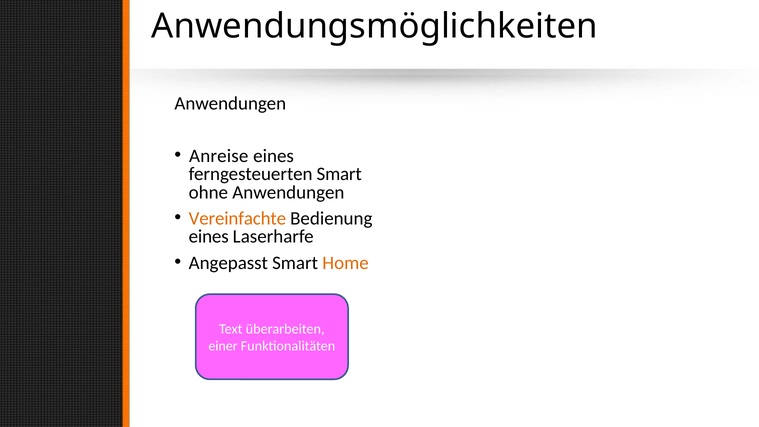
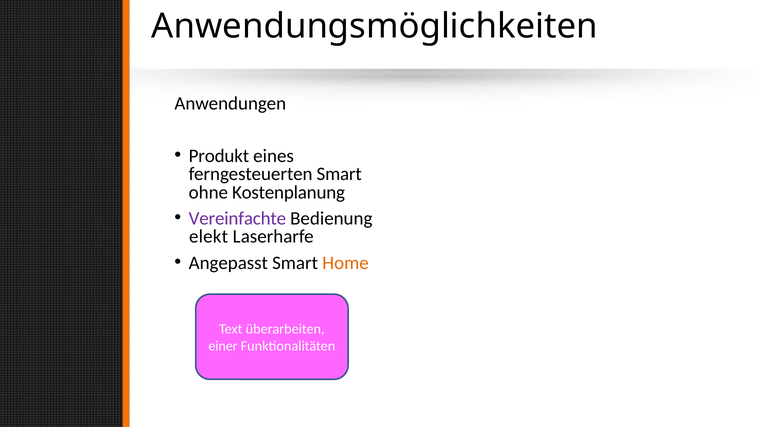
Anreise: Anreise -> Produkt (219, 156)
ohne Anwendungen: Anwendungen -> Kostenplanung (288, 192)
Vereinfachte colour: orange -> purple (237, 218)
eines: eines -> elekt (209, 237)
